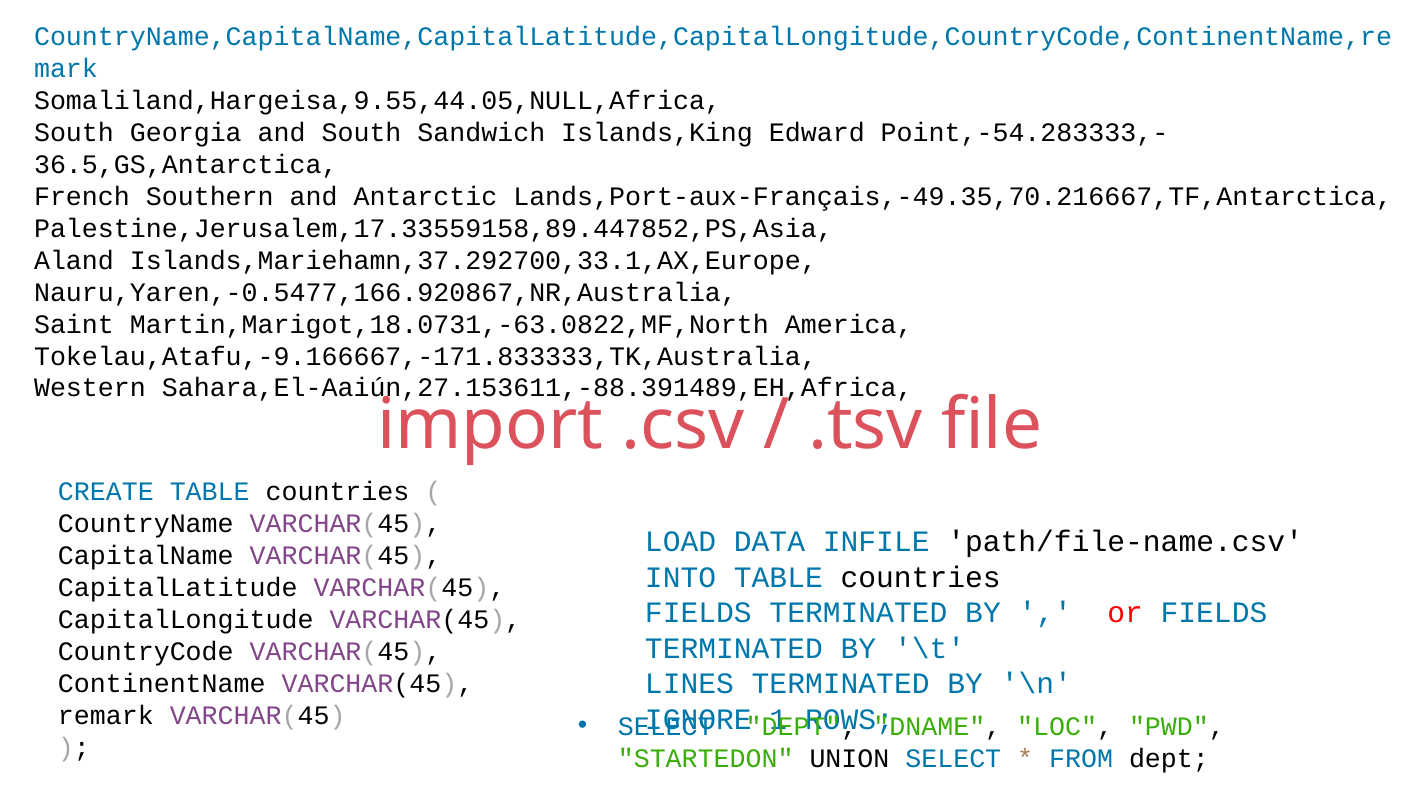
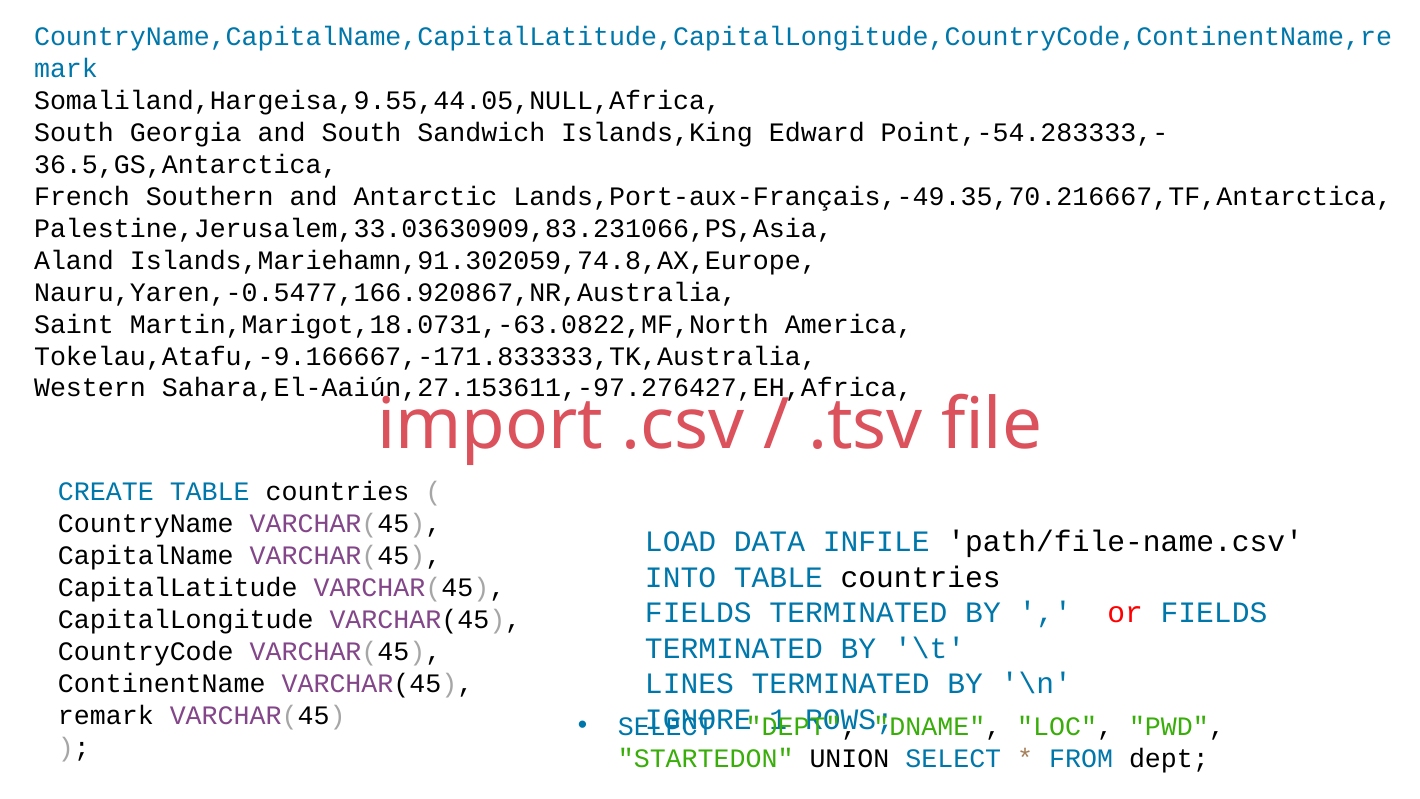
Palestine,Jerusalem,17.33559158,89.447852,PS,Asia: Palestine,Jerusalem,17.33559158,89.447852,PS,Asia -> Palestine,Jerusalem,33.03630909,83.231066,PS,Asia (433, 228)
Islands,Mariehamn,37.292700,33.1,AX,Europe: Islands,Mariehamn,37.292700,33.1,AX,Europe -> Islands,Mariehamn,91.302059,74.8,AX,Europe (473, 260)
Sahara,El-Aaiún,27.153611,-88.391489,EH,Africa: Sahara,El-Aaiún,27.153611,-88.391489,EH,Africa -> Sahara,El-Aaiún,27.153611,-97.276427,EH,Africa (537, 388)
